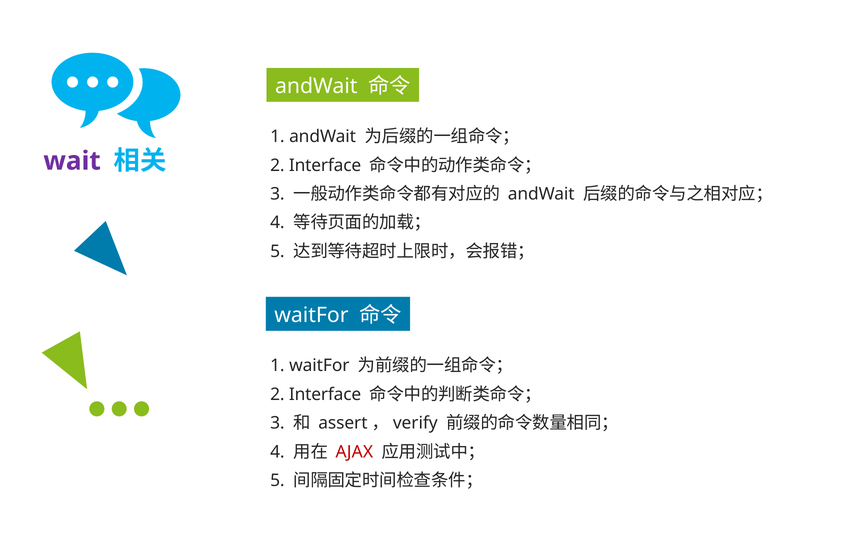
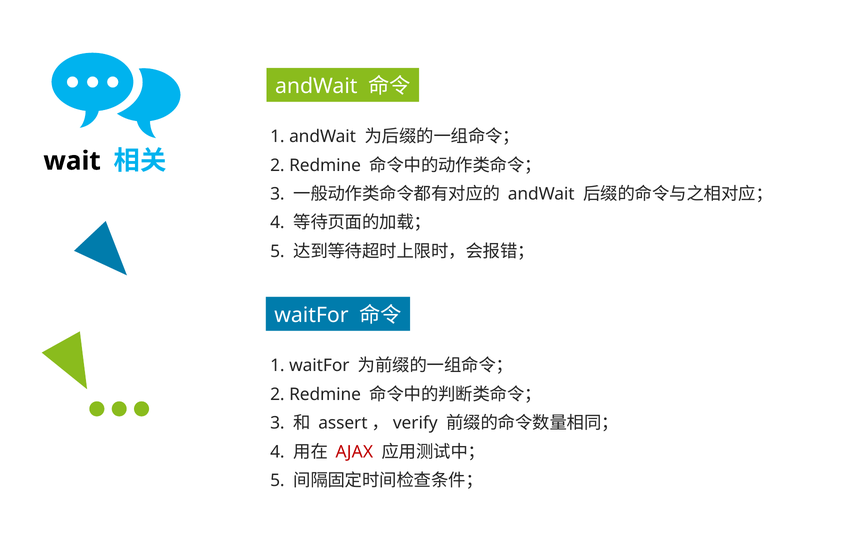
wait colour: purple -> black (72, 161)
Interface: Interface -> Redmine (325, 165)
Interface: Interface -> Redmine (325, 395)
